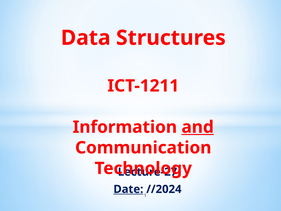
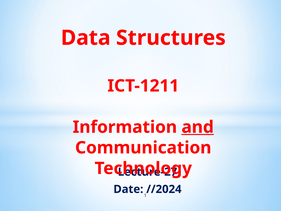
Date underline: present -> none (128, 189)
